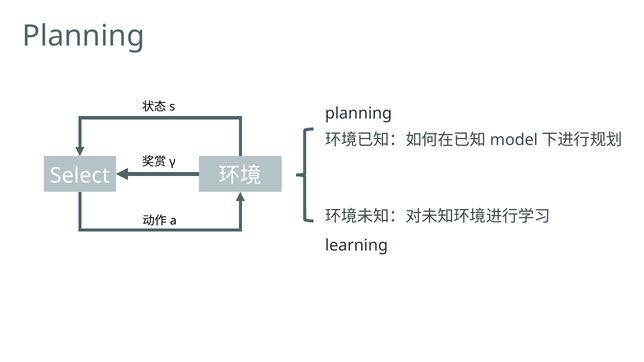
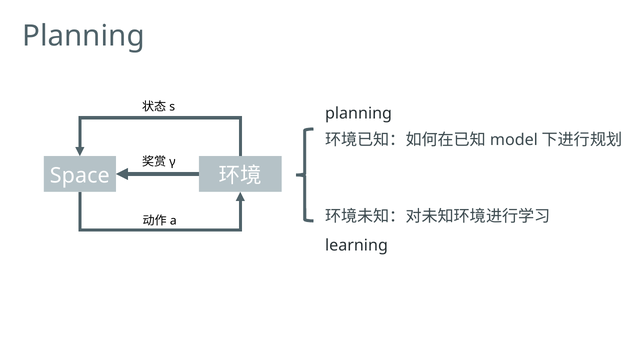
Select: Select -> Space (80, 176)
